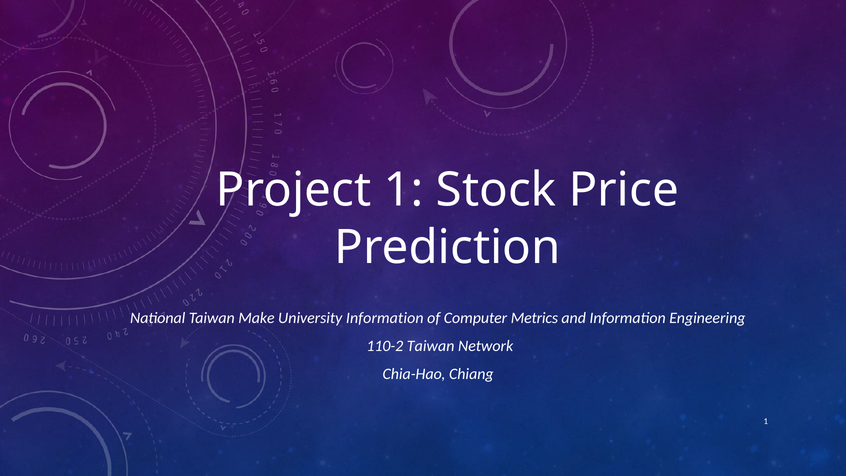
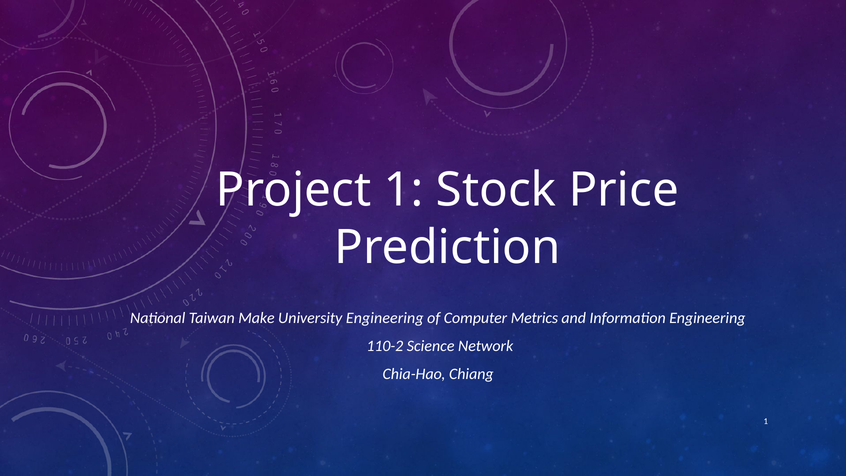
University Information: Information -> Engineering (385, 318)
110-2 Taiwan: Taiwan -> Science (431, 346)
